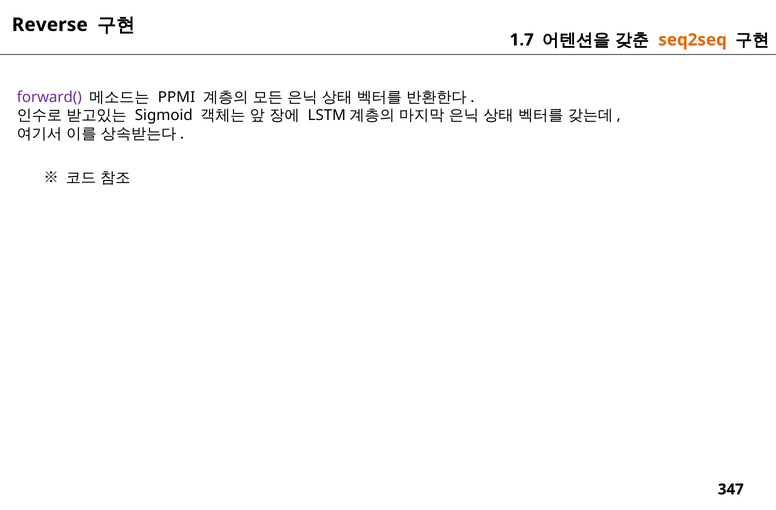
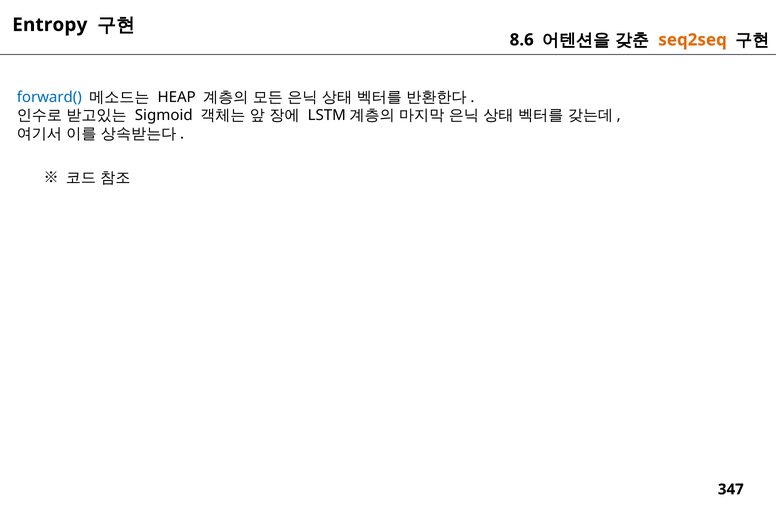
Reverse: Reverse -> Entropy (50, 25)
1.7: 1.7 -> 8.6 (522, 40)
forward( colour: purple -> blue (49, 97)
PPMI: PPMI -> HEAP (177, 97)
